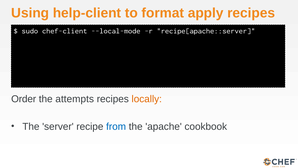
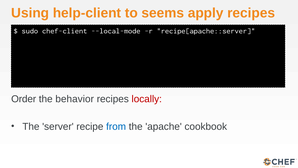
format: format -> seems (163, 13)
attempts: attempts -> behavior (75, 99)
locally colour: orange -> red (147, 99)
